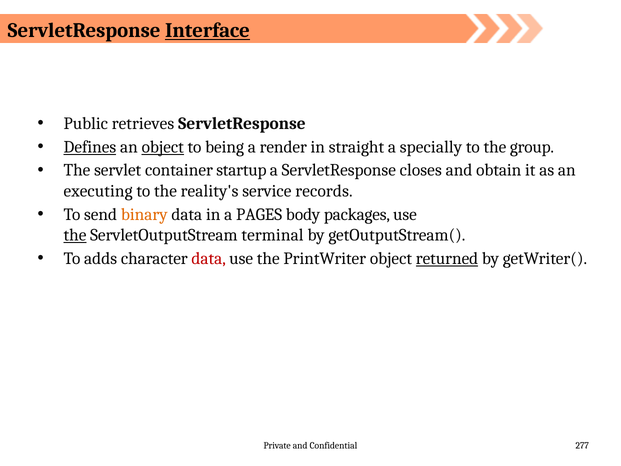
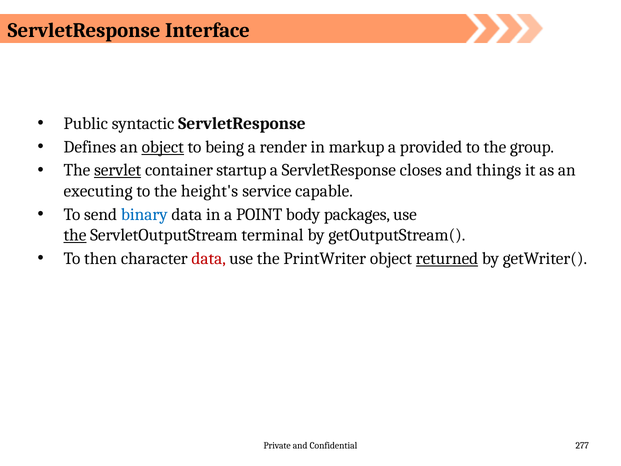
Interface underline: present -> none (207, 31)
retrieves: retrieves -> syntactic (143, 124)
Defines underline: present -> none (90, 147)
straight: straight -> markup (357, 147)
specially: specially -> provided (431, 147)
servlet underline: none -> present (118, 170)
obtain: obtain -> things (499, 170)
reality's: reality's -> height's (210, 191)
records: records -> capable (324, 191)
binary colour: orange -> blue (144, 214)
PAGES: PAGES -> POINT (259, 214)
adds: adds -> then (101, 258)
